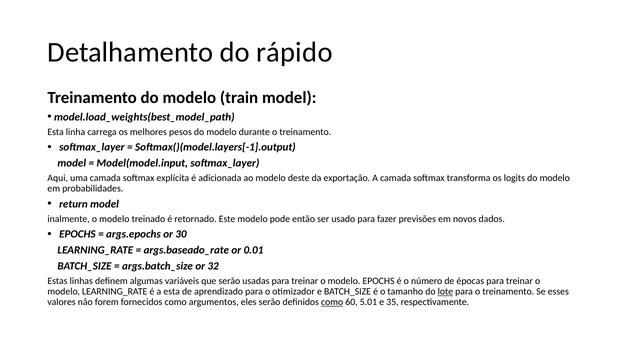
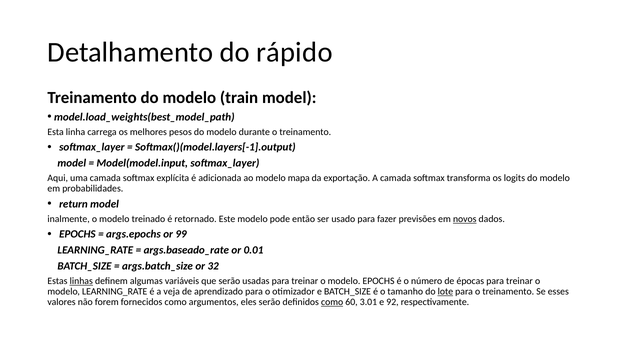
deste: deste -> mapa (299, 178)
novos underline: none -> present (465, 219)
30: 30 -> 99 (181, 234)
linhas underline: none -> present (81, 281)
a esta: esta -> veja (172, 291)
5.01: 5.01 -> 3.01 (368, 302)
35: 35 -> 92 (392, 302)
